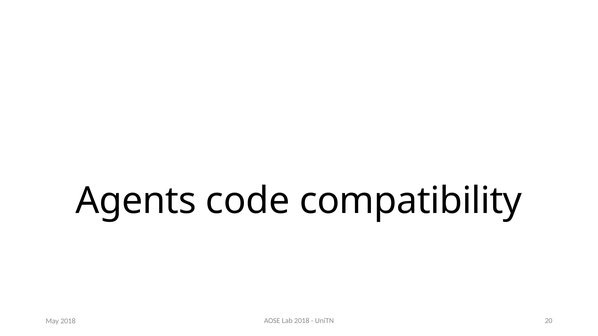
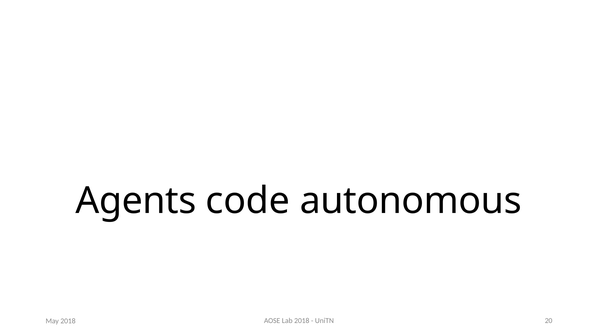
compatibility: compatibility -> autonomous (411, 201)
